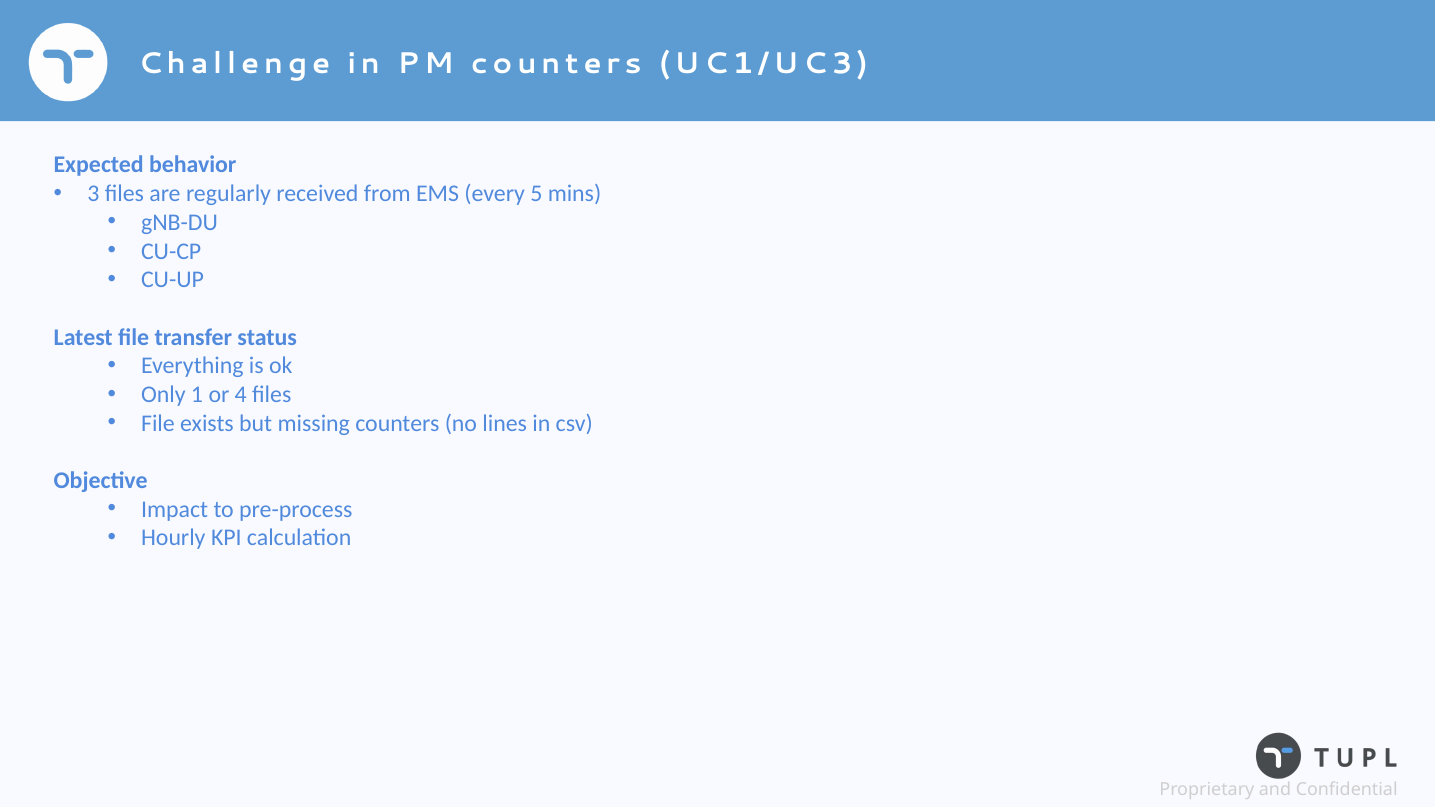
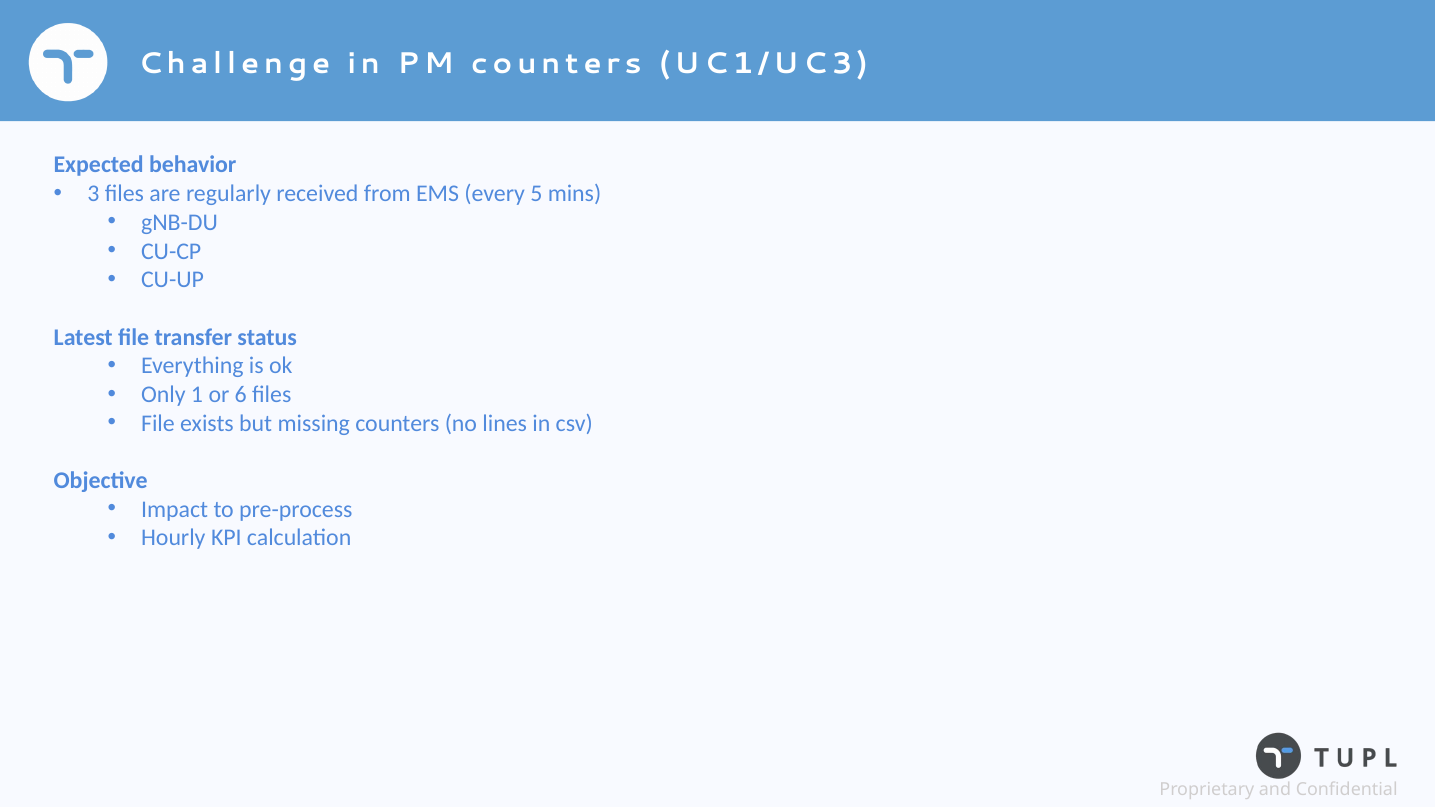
4: 4 -> 6 (241, 395)
